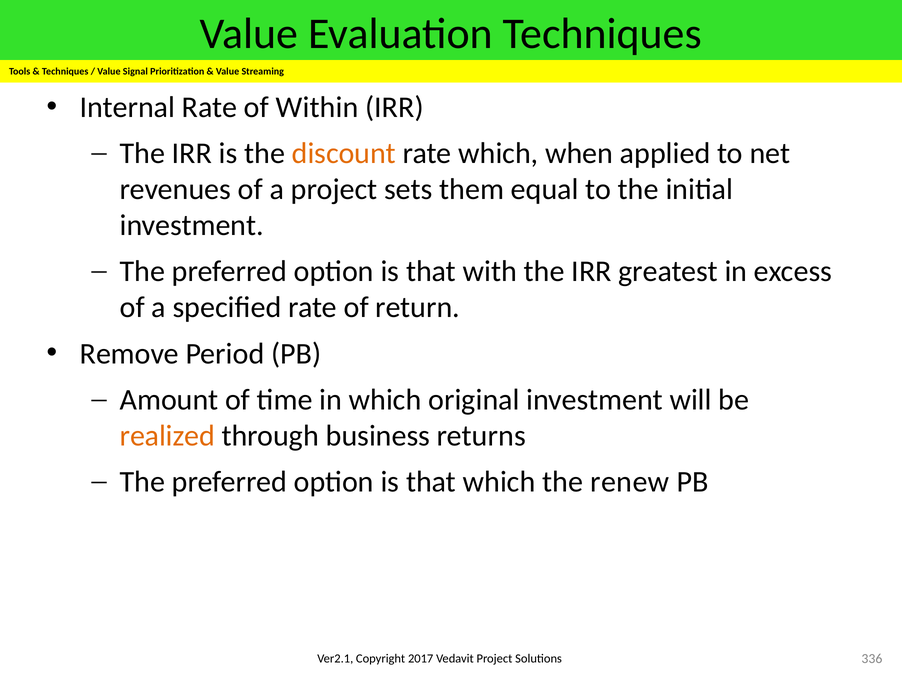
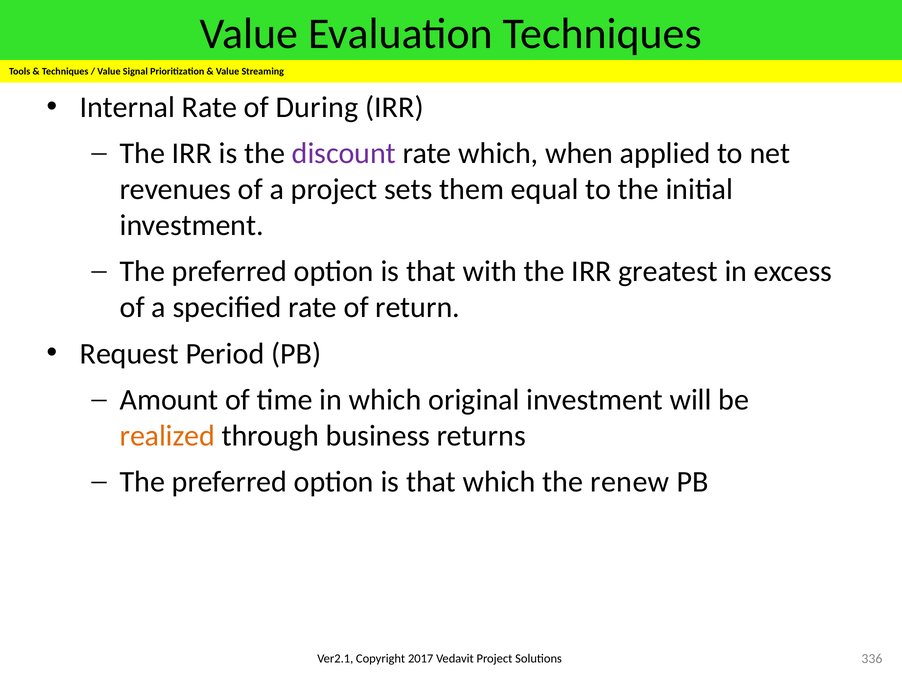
Within: Within -> During (317, 107)
discount colour: orange -> purple (344, 153)
Remove: Remove -> Request (129, 354)
